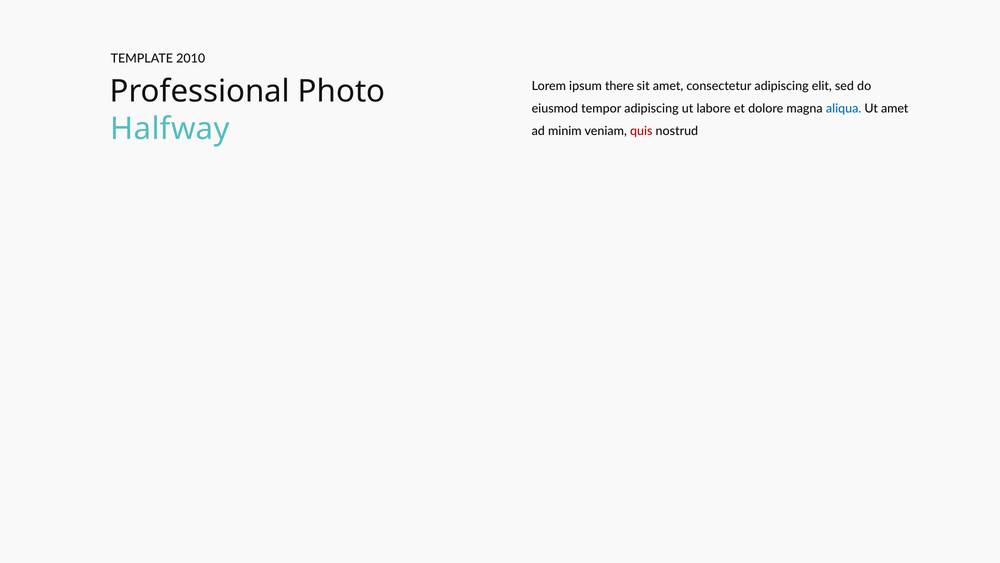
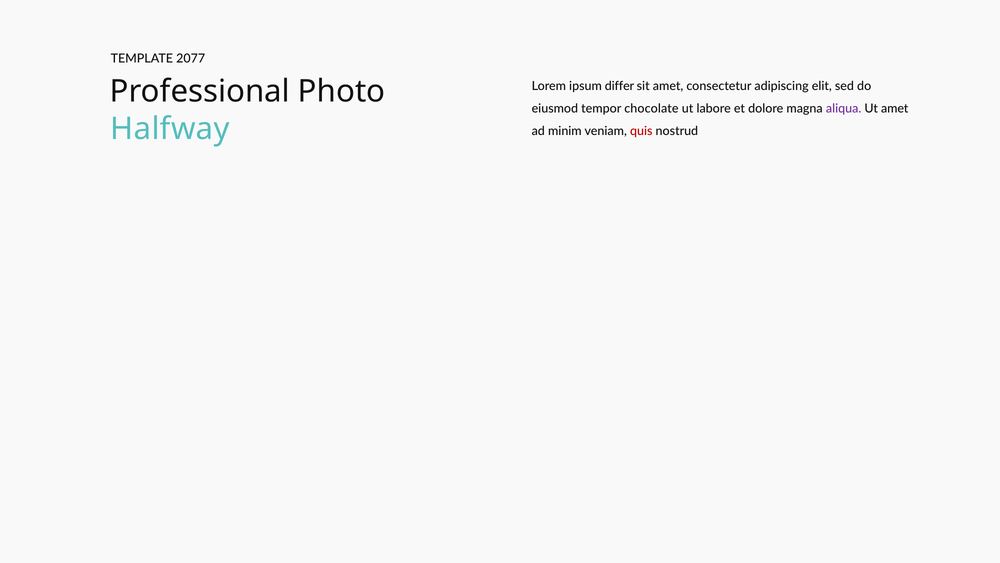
2010: 2010 -> 2077 (191, 59)
there: there -> differ (619, 86)
tempor adipiscing: adipiscing -> chocolate (651, 109)
aliqua colour: blue -> purple (844, 109)
